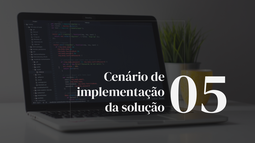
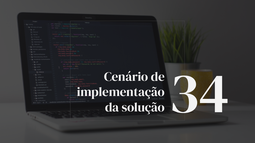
05: 05 -> 34 (199, 94)
